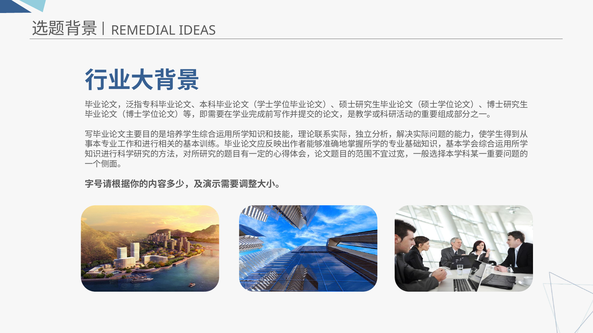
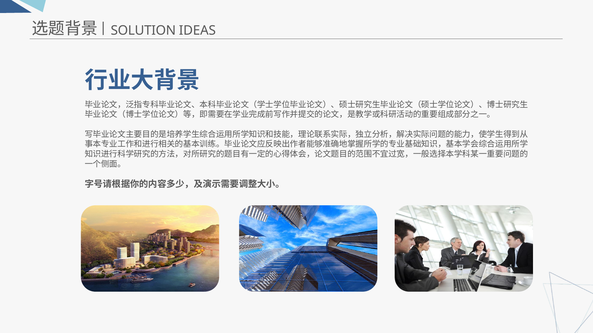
REMEDIAL: REMEDIAL -> SOLUTION (143, 31)
